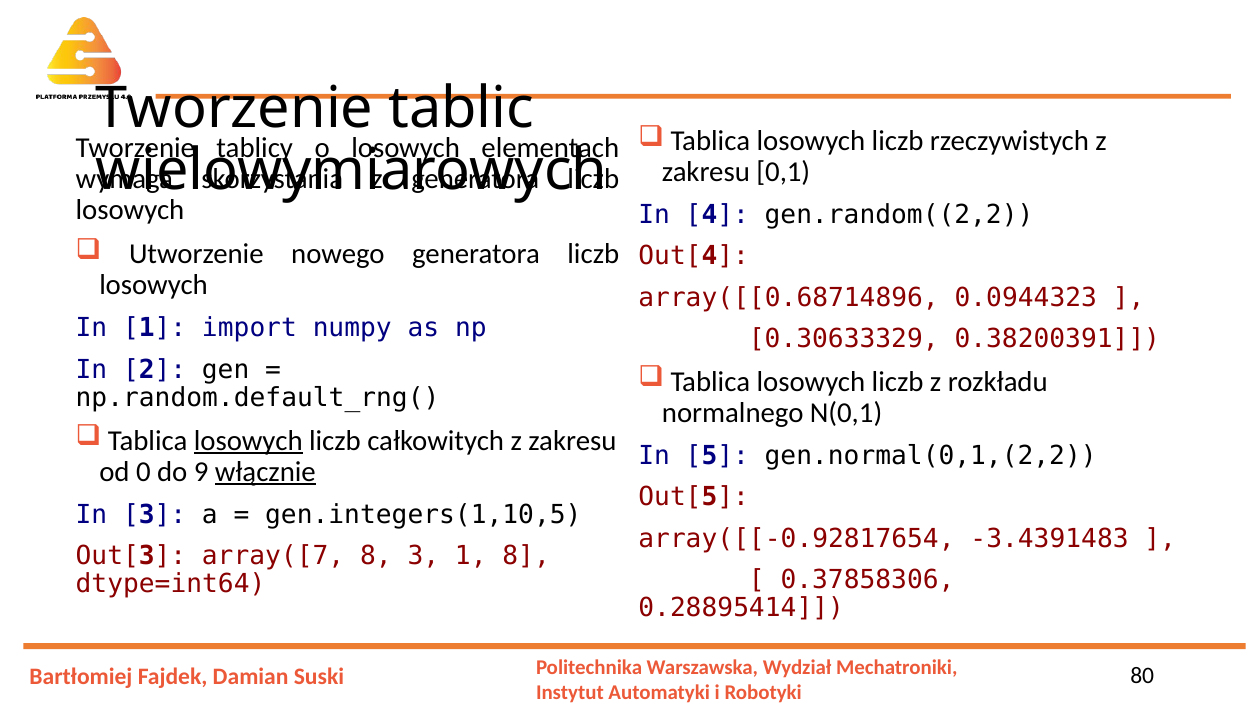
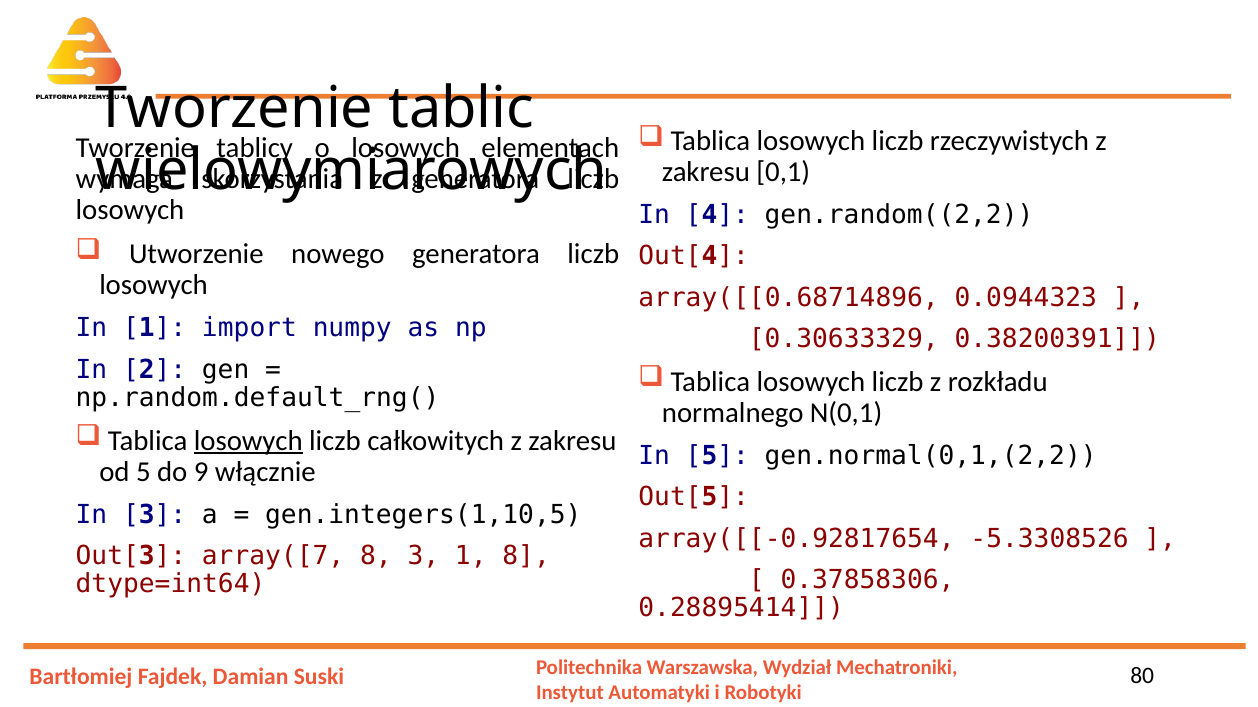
od 0: 0 -> 5 (143, 472)
włącznie underline: present -> none (265, 472)
-3.4391483: -3.4391483 -> -5.3308526 (1050, 539)
